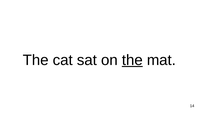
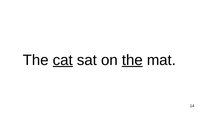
cat underline: none -> present (63, 60)
